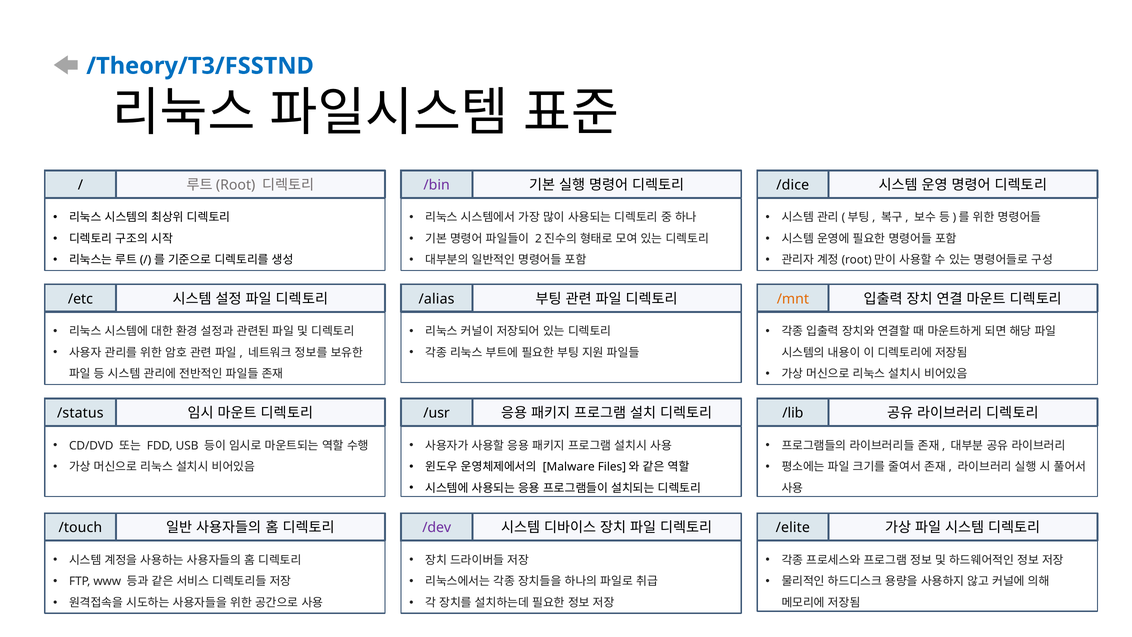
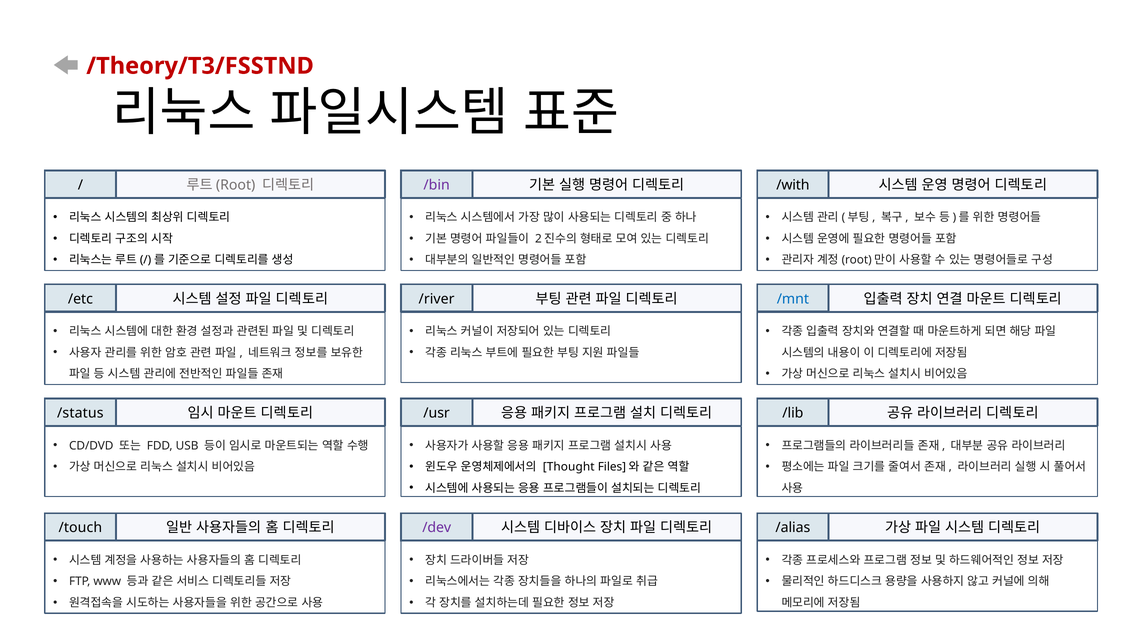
/Theory/T3/FSSTND colour: blue -> red (200, 66)
/dice: /dice -> /with (793, 185)
/alias: /alias -> /river (437, 299)
/mnt colour: orange -> blue (793, 299)
Malware: Malware -> Thought (569, 467)
/elite: /elite -> /alias (793, 528)
